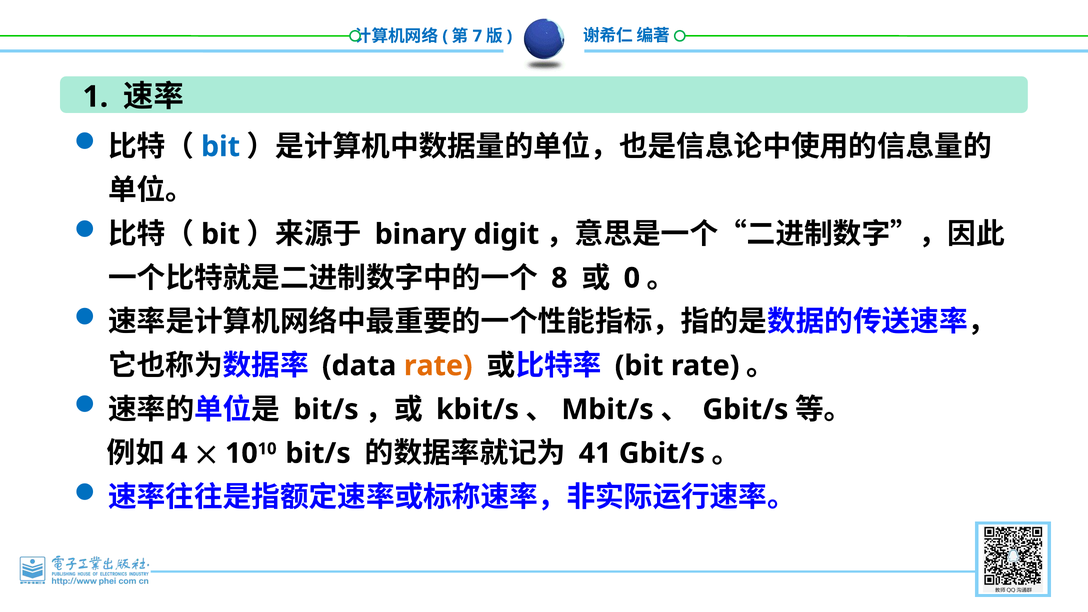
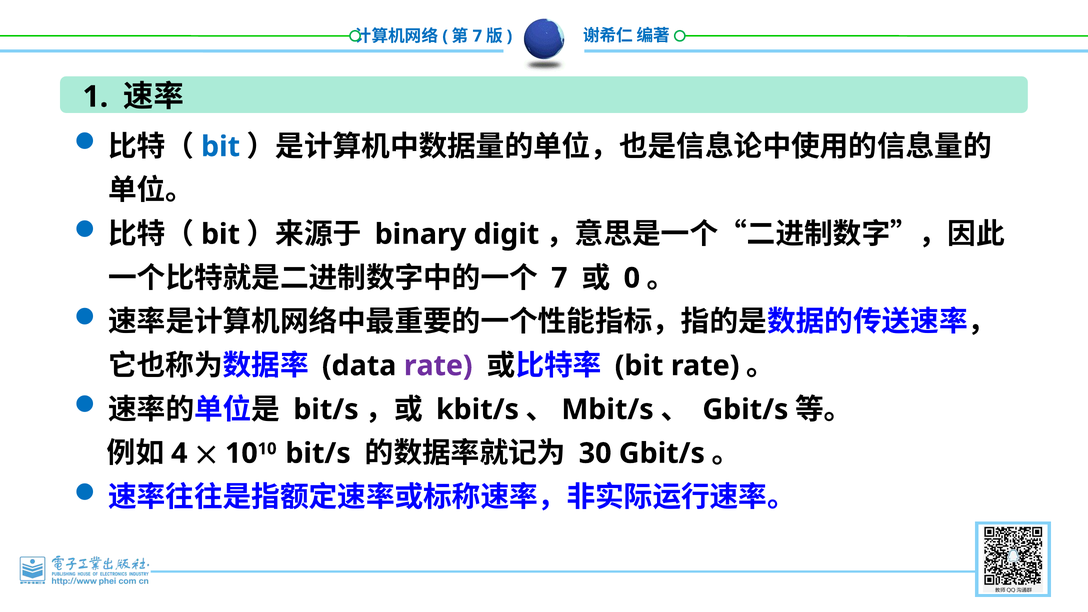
8: 8 -> 7 (559, 278)
rate colour: orange -> purple (438, 366)
41: 41 -> 30 (595, 453)
